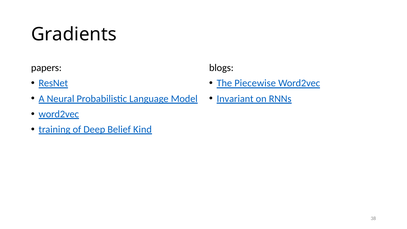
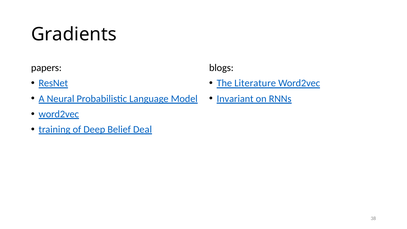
Piecewise: Piecewise -> Literature (255, 83)
Kind: Kind -> Deal (143, 130)
